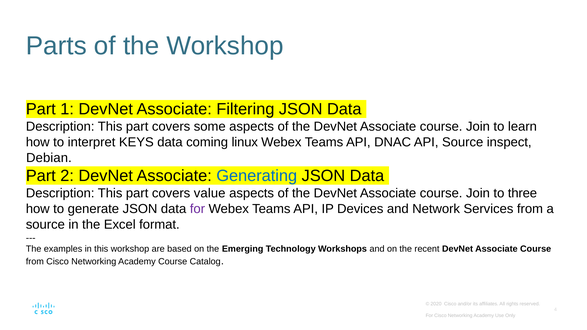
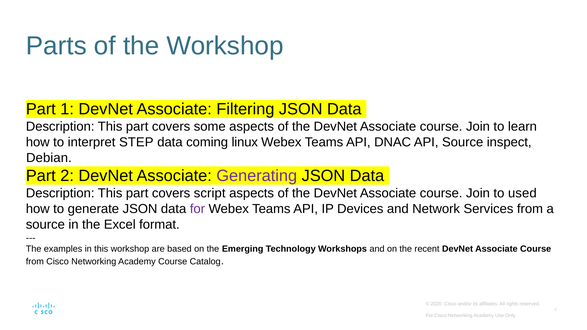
KEYS: KEYS -> STEP (136, 142)
Generating colour: blue -> purple (257, 176)
value: value -> script (210, 193)
three: three -> used (522, 193)
